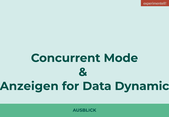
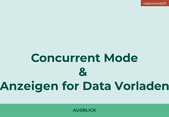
Dynamic: Dynamic -> Vorladen (142, 86)
